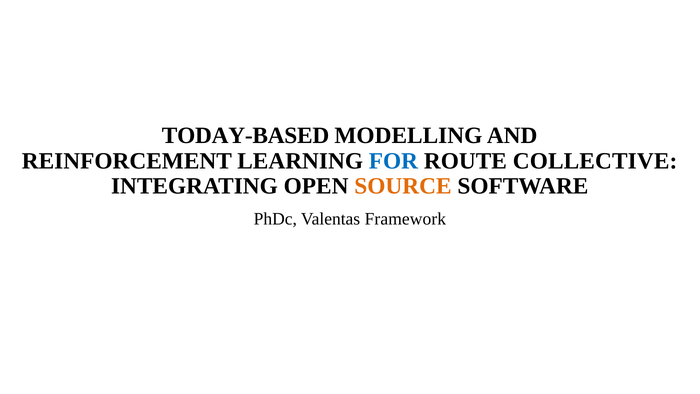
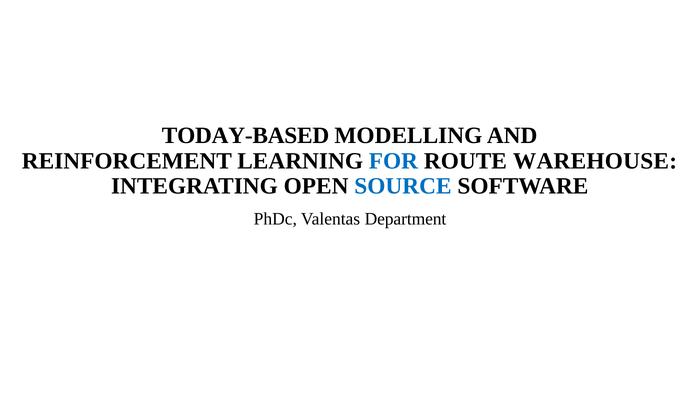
COLLECTIVE: COLLECTIVE -> WAREHOUSE (595, 161)
SOURCE colour: orange -> blue (403, 186)
Framework: Framework -> Department (405, 219)
